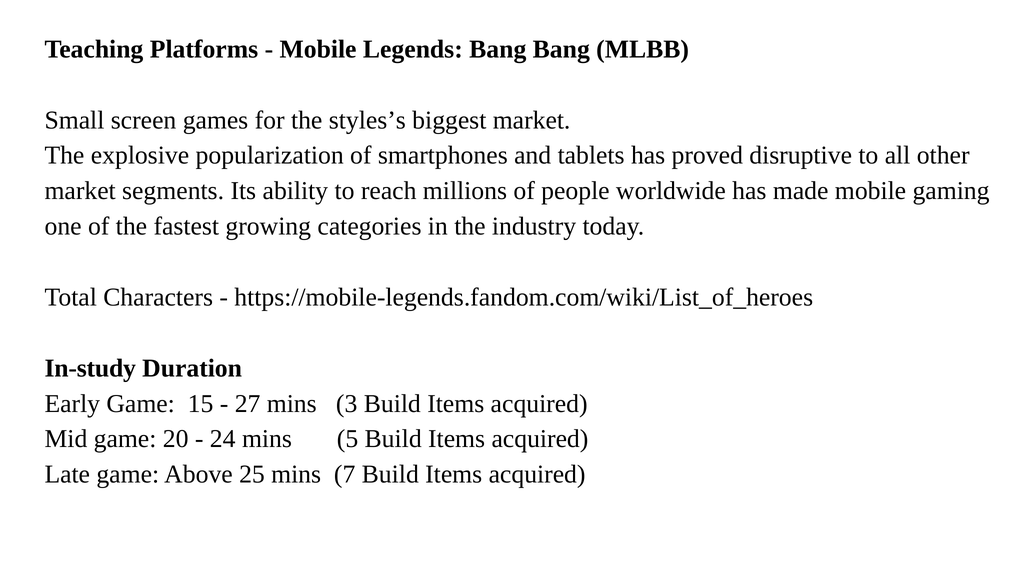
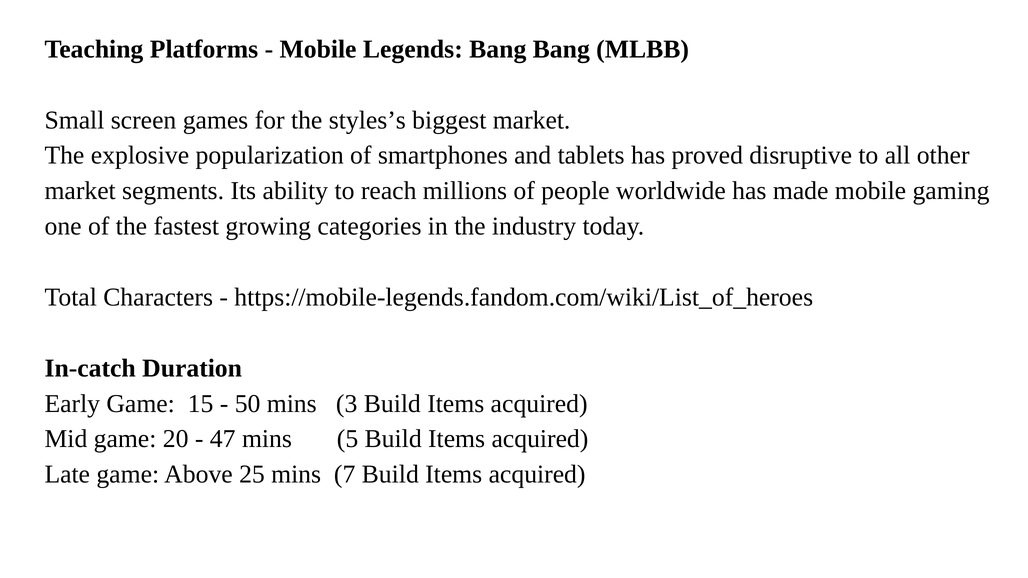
In-study: In-study -> In-catch (90, 368)
27: 27 -> 50 (248, 404)
24: 24 -> 47 (223, 439)
